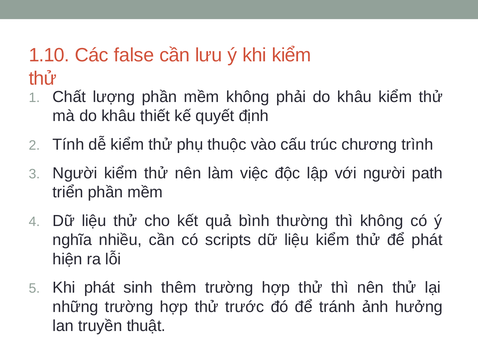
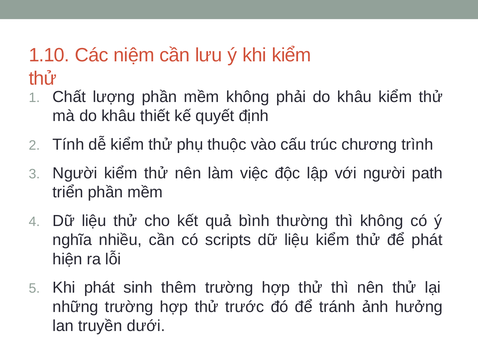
false: false -> niệm (134, 55)
thuật: thuật -> dưới (146, 326)
